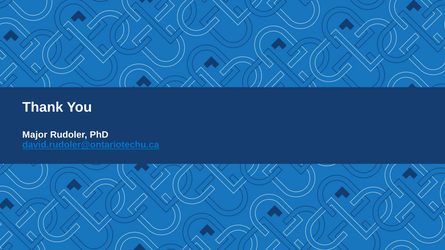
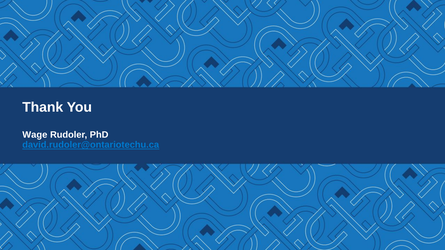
Major: Major -> Wage (35, 135)
